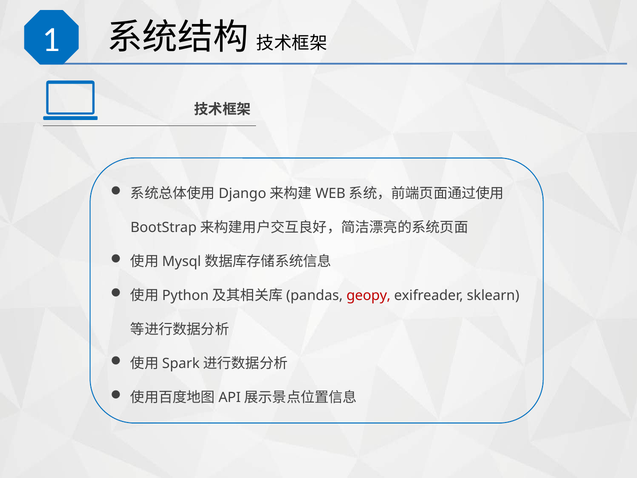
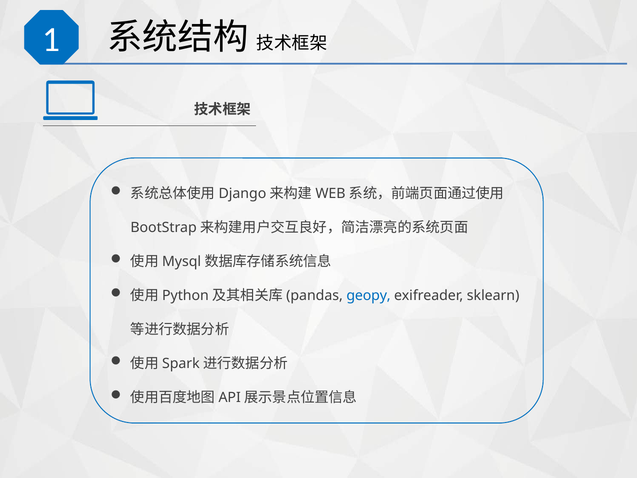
geopy colour: red -> blue (369, 295)
